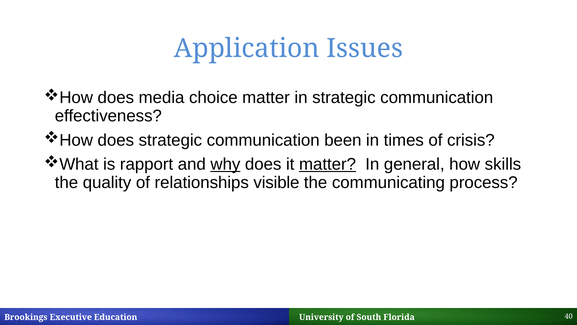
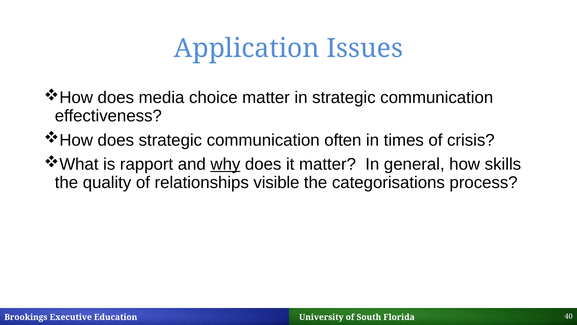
been: been -> often (343, 140)
matter underline: present -> none (328, 164)
communicating: communicating -> categorisations (388, 182)
